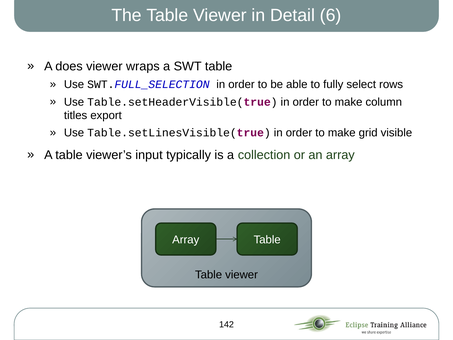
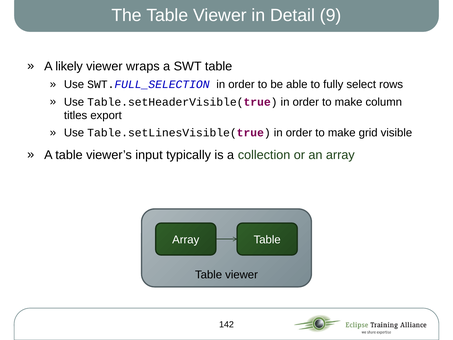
6: 6 -> 9 (331, 15)
does: does -> likely (69, 66)
